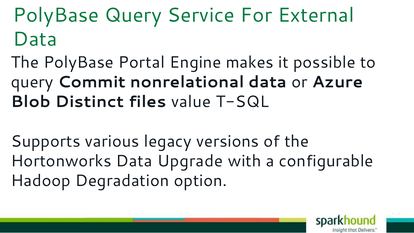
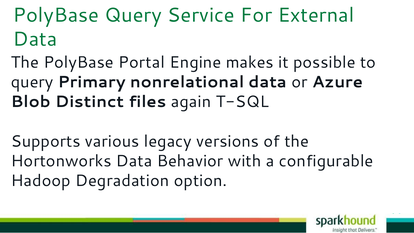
Commit: Commit -> Primary (92, 82)
value: value -> again (191, 102)
Upgrade: Upgrade -> Behavior (190, 161)
